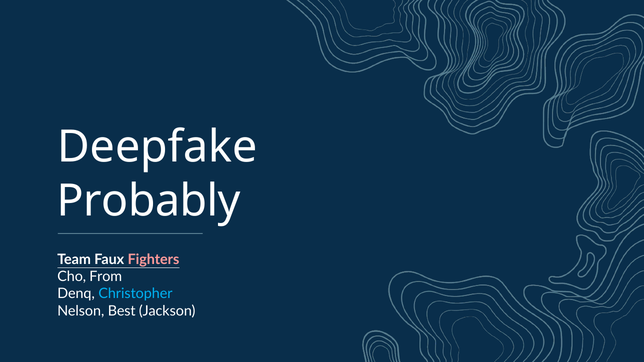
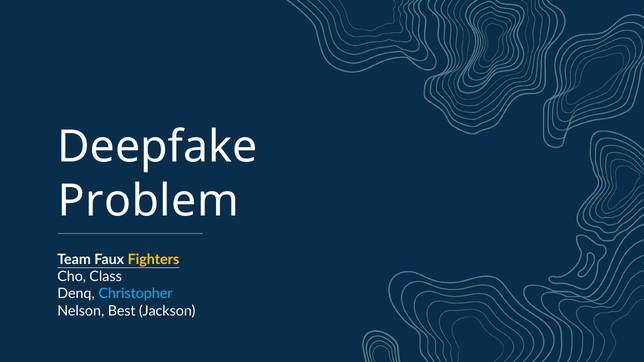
Probably: Probably -> Problem (148, 201)
Fighters colour: pink -> yellow (153, 260)
From: From -> Class (106, 277)
